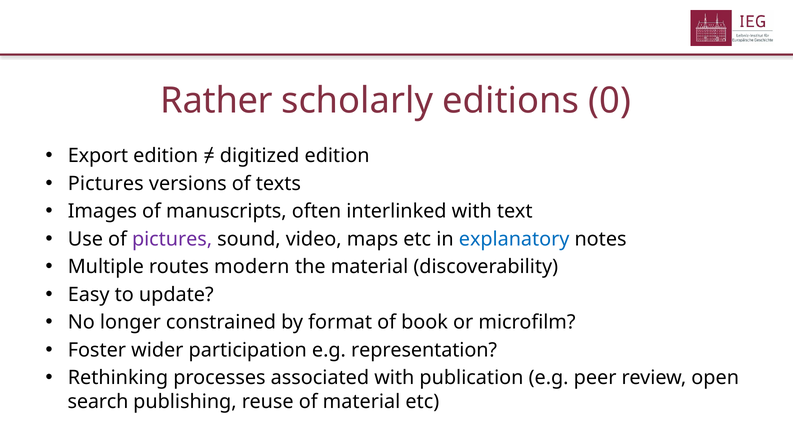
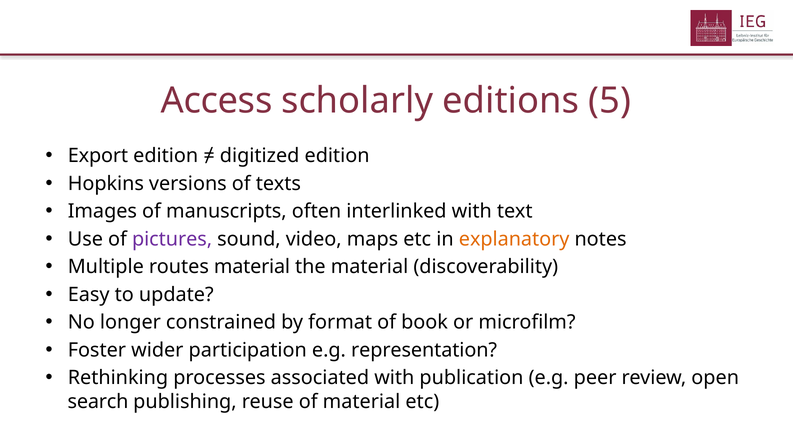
Rather: Rather -> Access (217, 101)
0: 0 -> 5 (610, 101)
Pictures: Pictures -> Hopkins (106, 184)
explanatory colour: blue -> orange (514, 239)
routes modern: modern -> material (252, 267)
